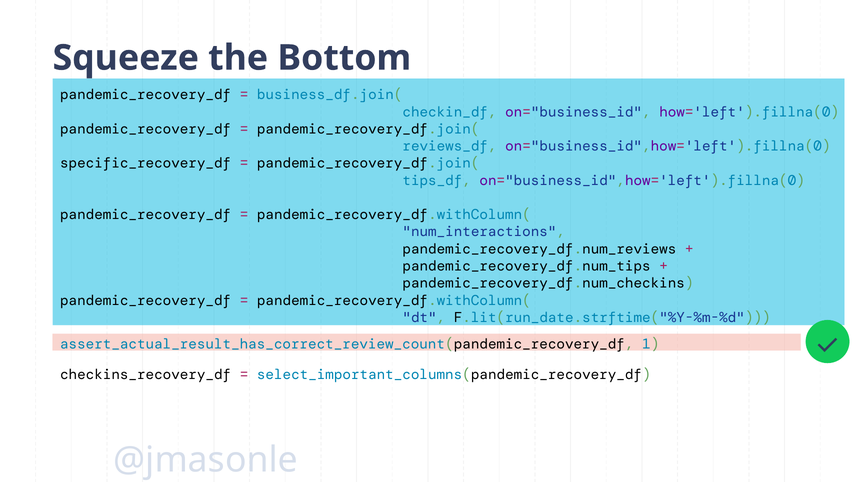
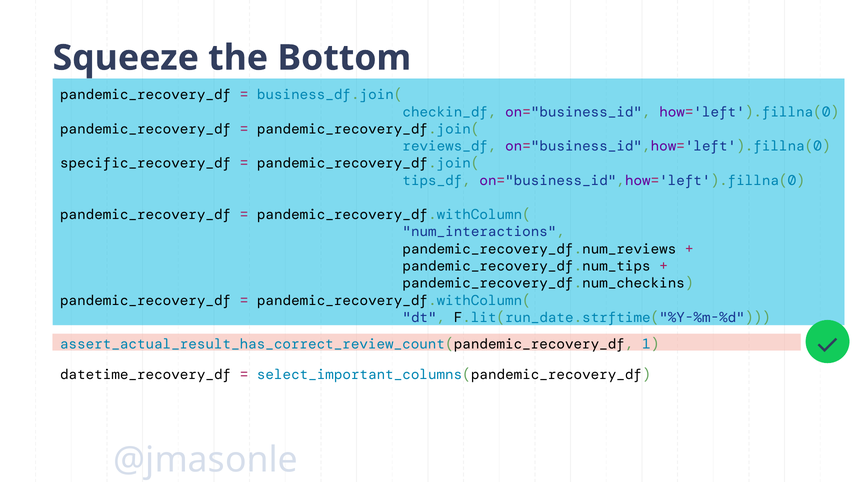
checkins_recovery_df: checkins_recovery_df -> datetime_recovery_df (146, 374)
